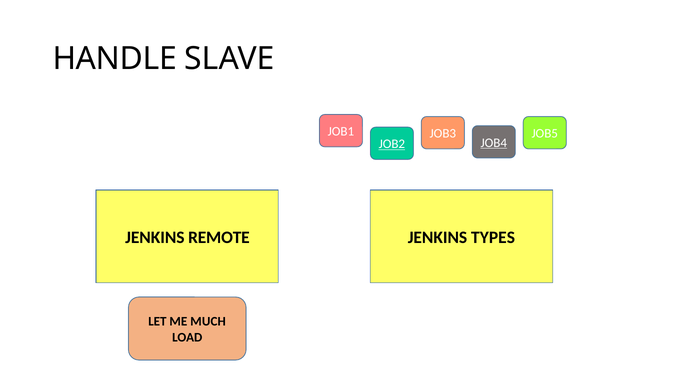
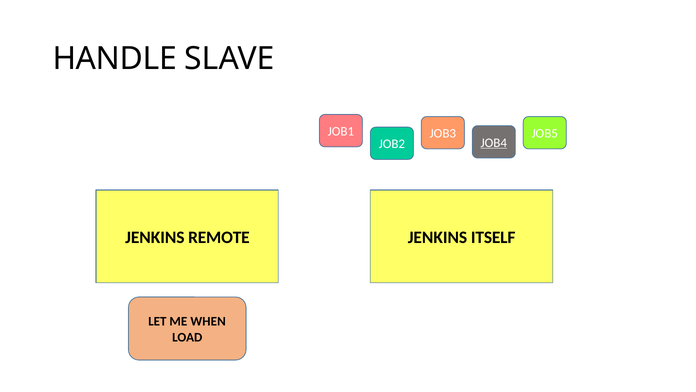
JOB2 underline: present -> none (392, 144)
TYPES: TYPES -> ITSELF (493, 237)
MUCH: MUCH -> WHEN (208, 321)
